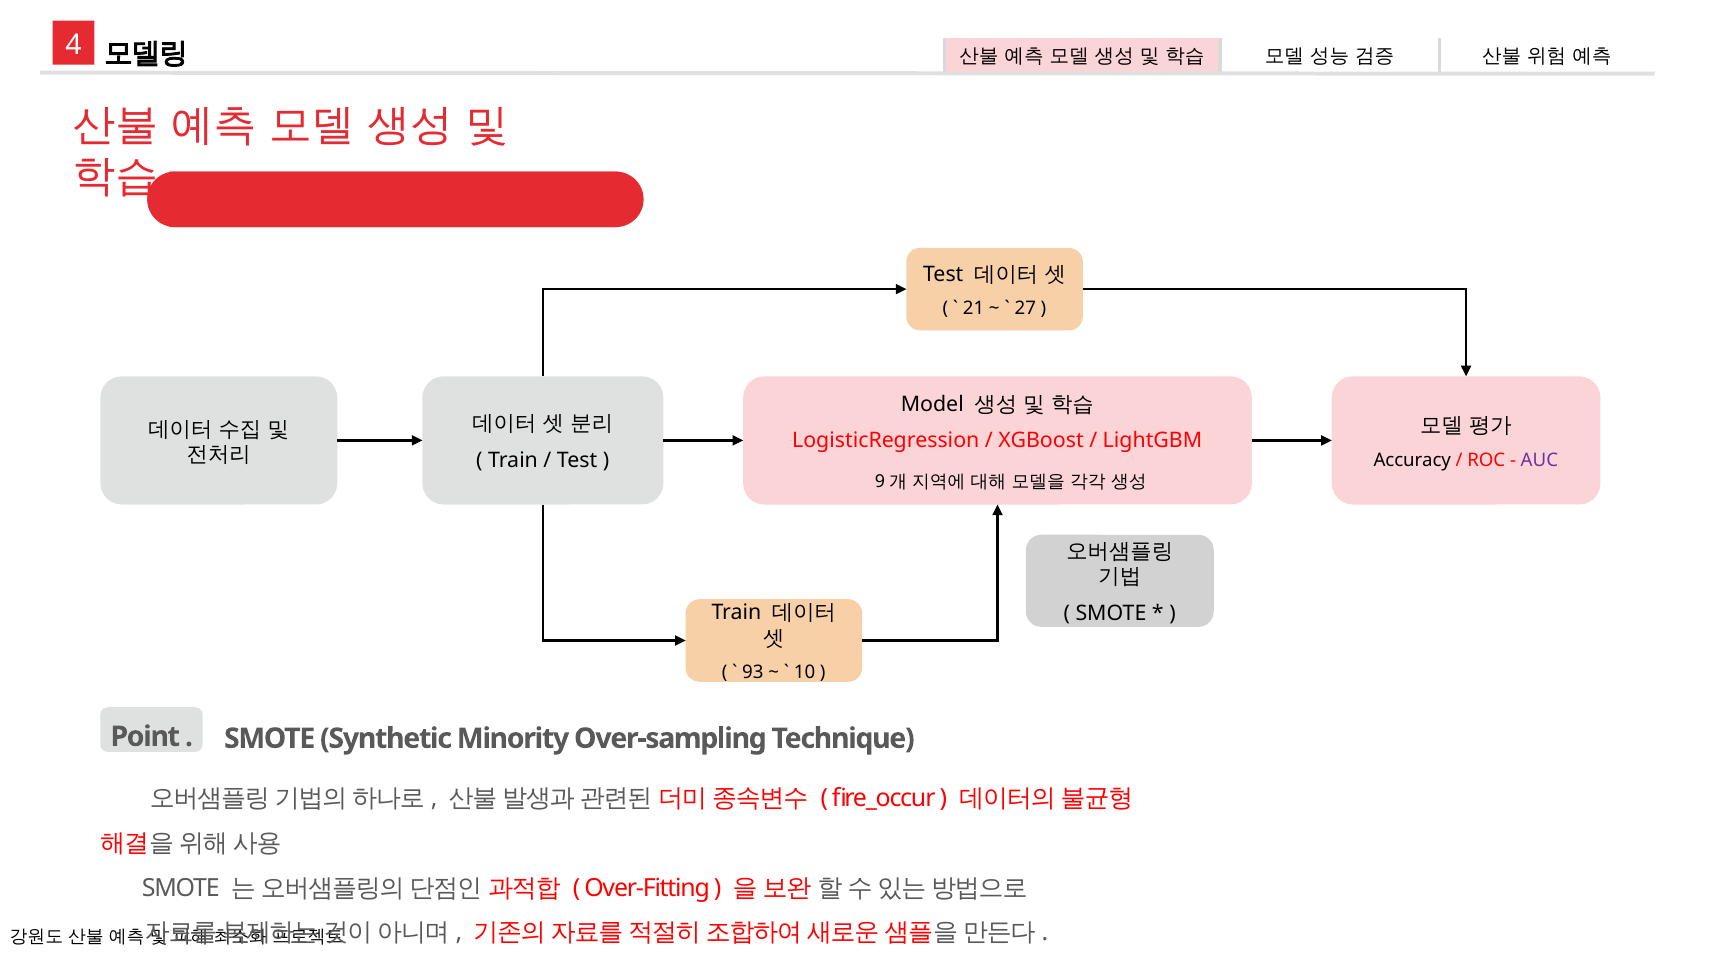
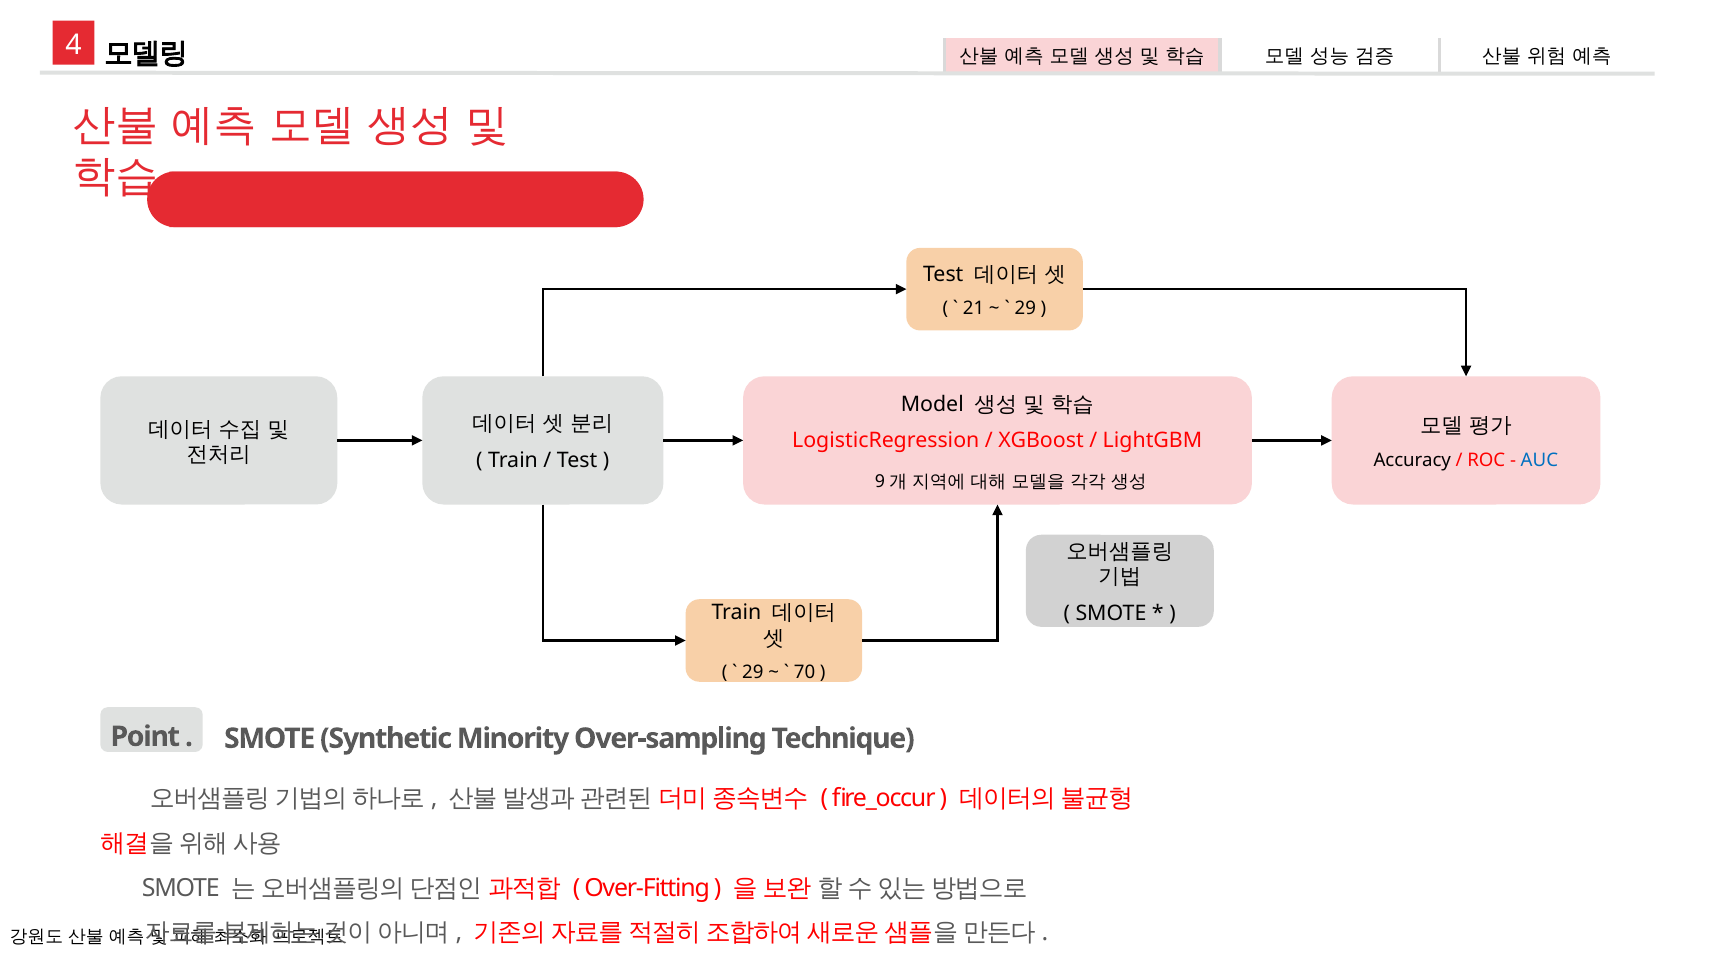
27: 27 -> 29 (1025, 309)
AUC colour: purple -> blue (1539, 460)
93: 93 -> 29 (753, 673)
10: 10 -> 70 (805, 673)
